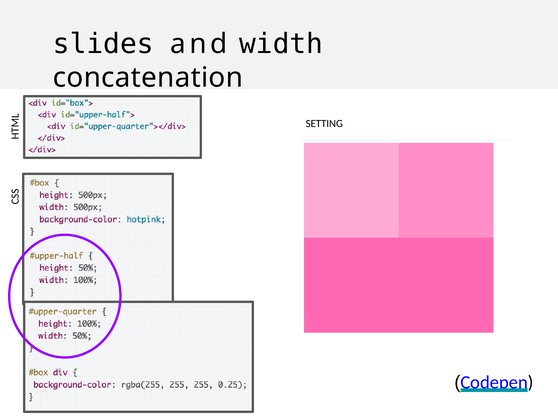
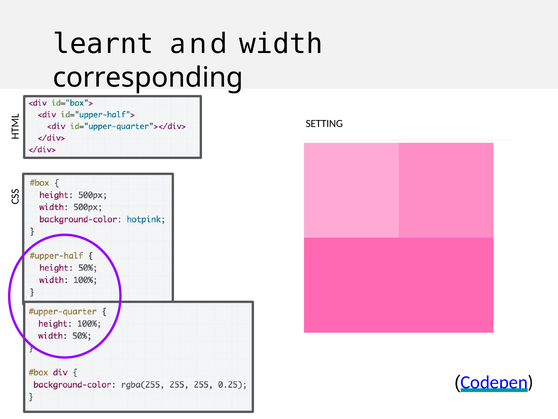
slides: slides -> learnt (103, 44)
concatenation: concatenation -> corresponding (148, 77)
